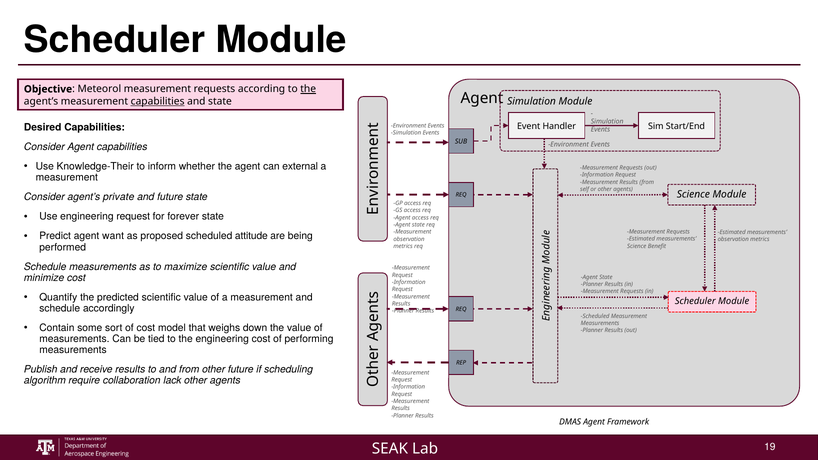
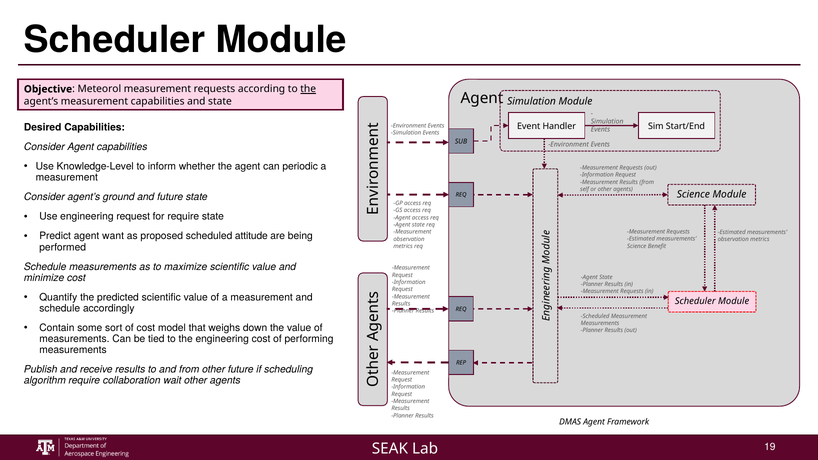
capabilities underline: present -> none (158, 101)
Knowledge-Their: Knowledge-Their -> Knowledge-Level (95, 166)
external: external -> periodic (300, 166)
private: private -> ground (119, 197)
for forever: forever -> require (183, 217)
lack: lack -> wait (172, 381)
